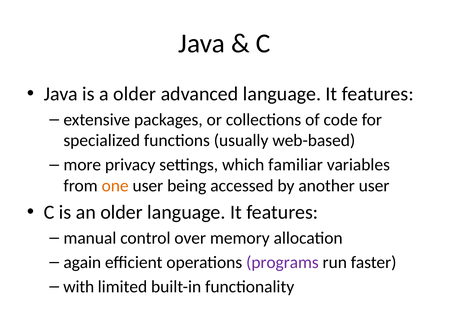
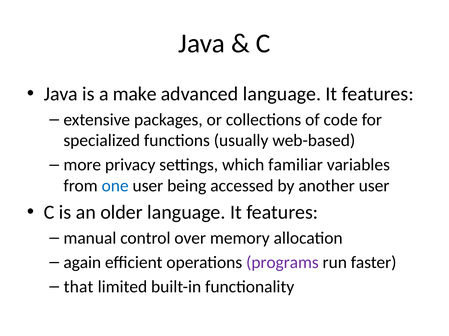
a older: older -> make (135, 94)
one colour: orange -> blue (115, 186)
with: with -> that (79, 287)
